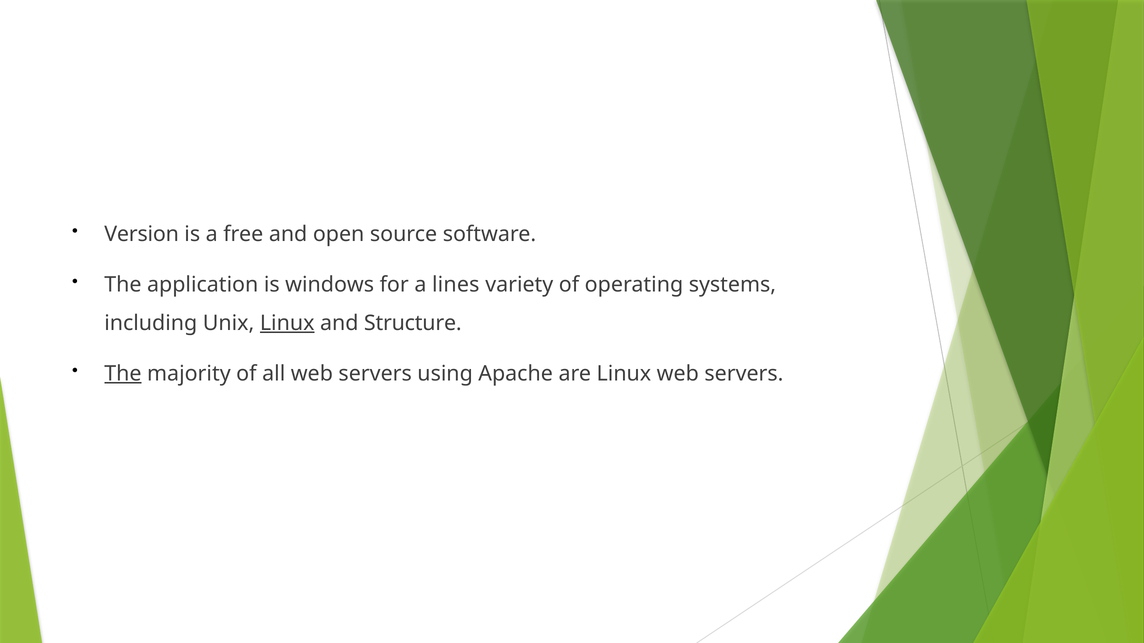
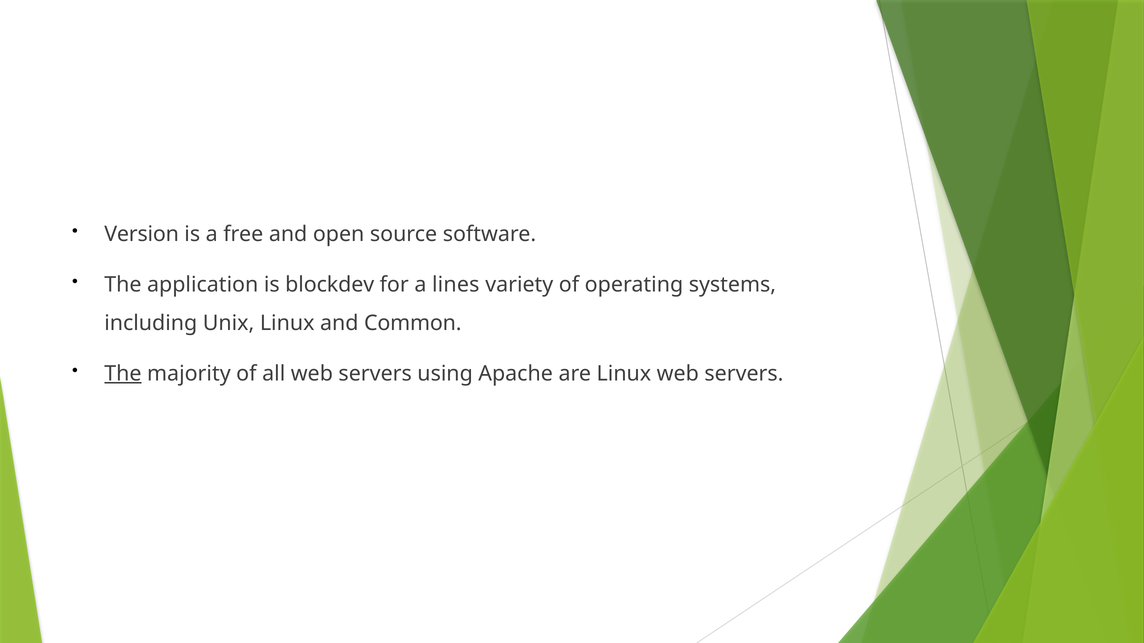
windows: windows -> blockdev (330, 285)
Linux underline: present -> none (287, 323)
Structure: Structure -> Common (413, 323)
